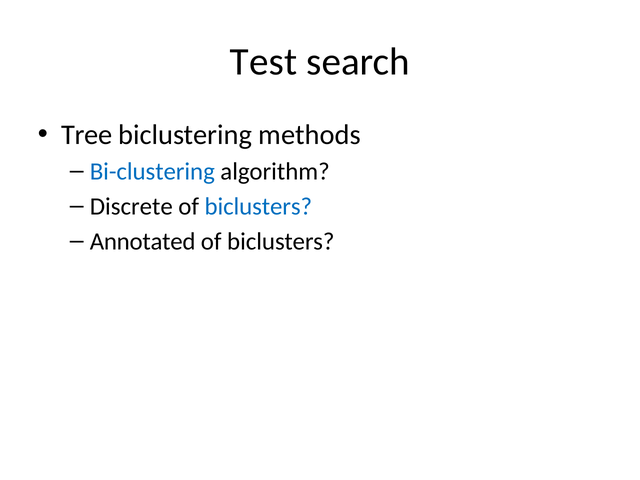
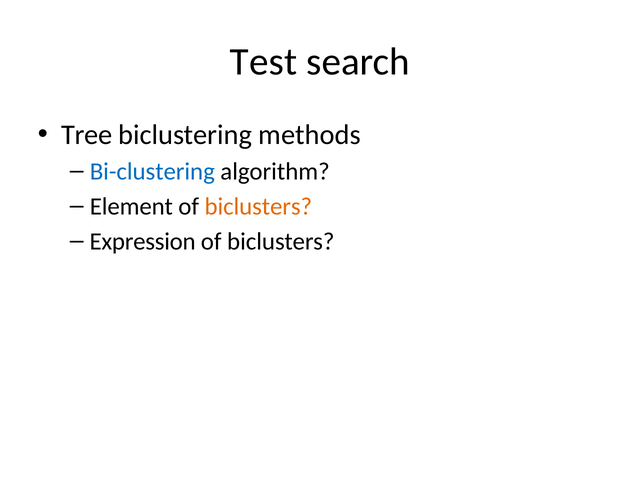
Discrete: Discrete -> Element (131, 207)
biclusters colour: blue -> orange (258, 207)
Annotated: Annotated -> Expression (143, 241)
